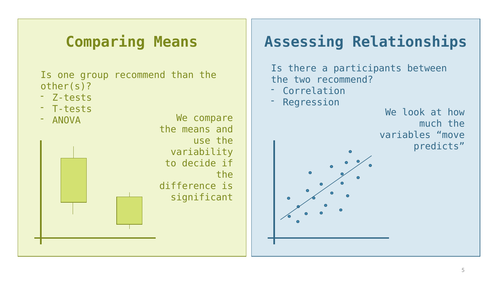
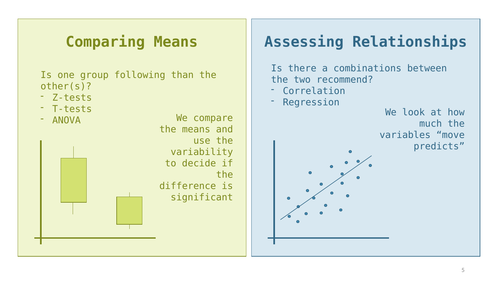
participants: participants -> combinations (368, 68)
group recommend: recommend -> following (140, 75)
